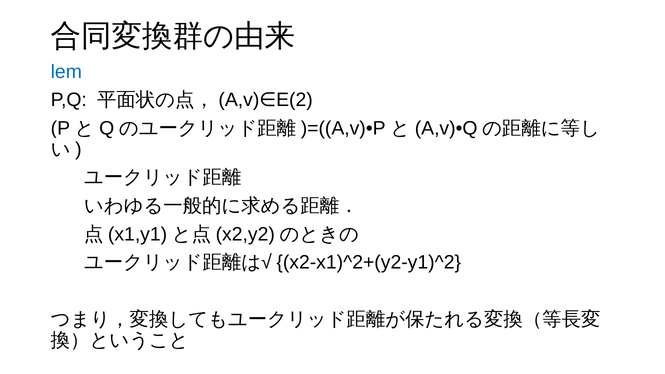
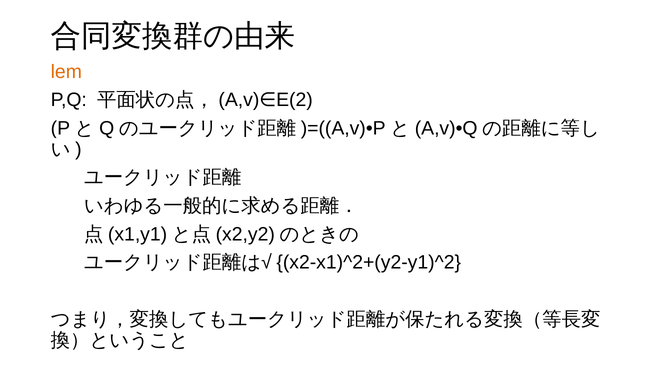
lem colour: blue -> orange (66, 72)
